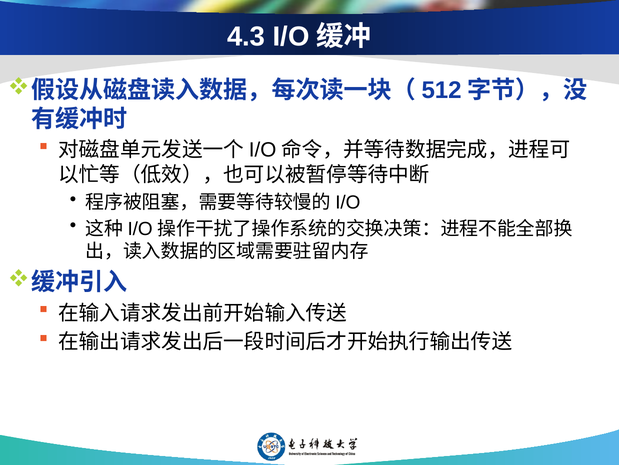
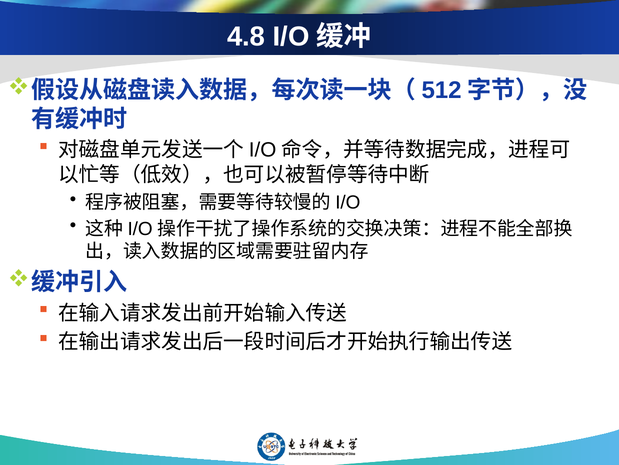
4.3: 4.3 -> 4.8 (246, 36)
